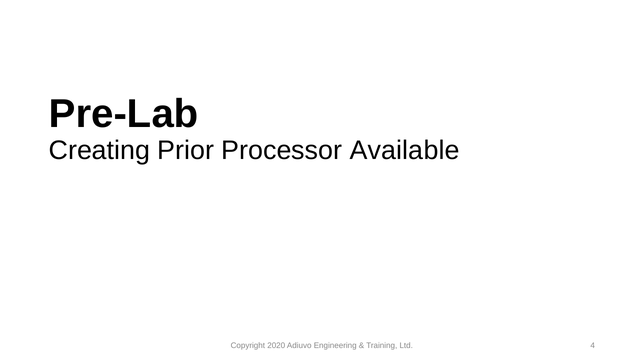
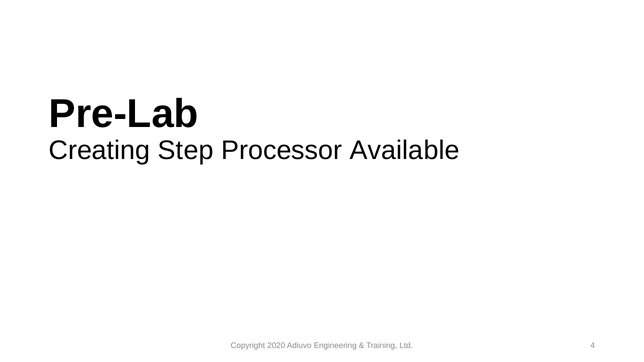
Prior: Prior -> Step (186, 151)
